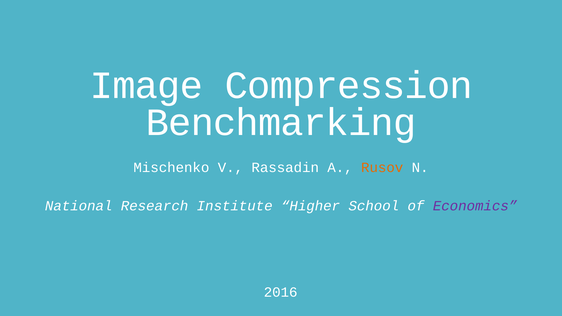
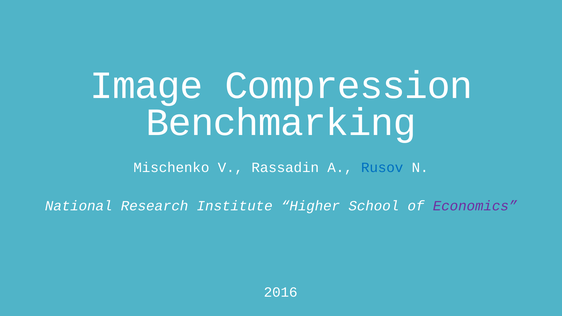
Rusov colour: orange -> blue (382, 167)
